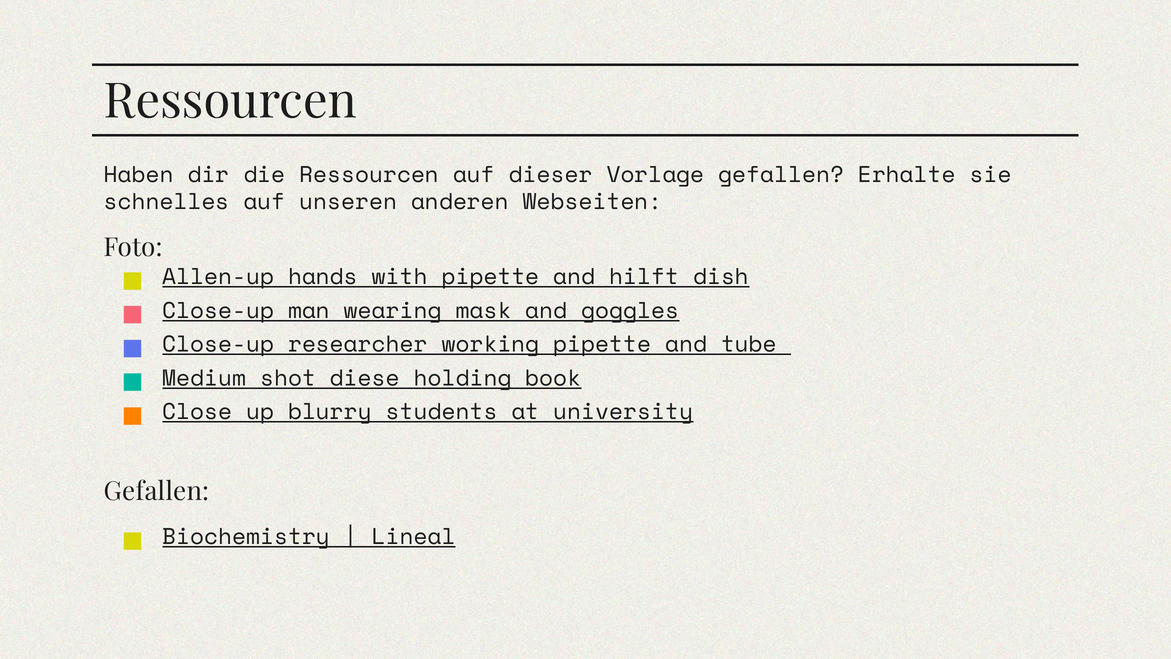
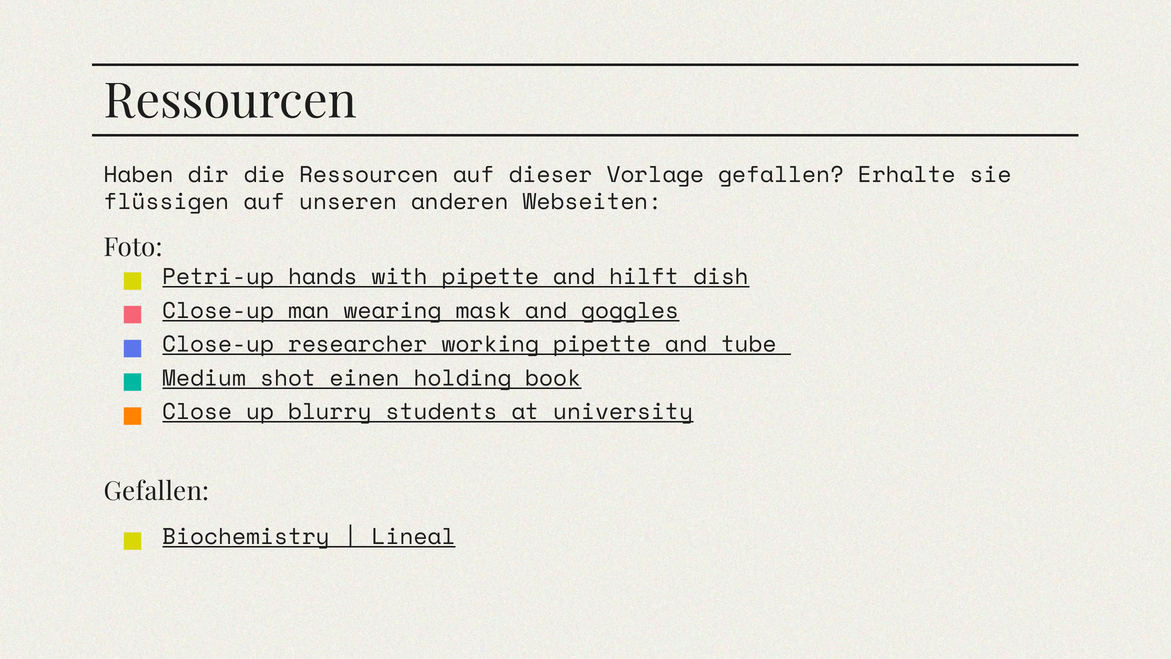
schnelles: schnelles -> flüssigen (167, 202)
Allen-up: Allen-up -> Petri-up (218, 277)
diese: diese -> einen (365, 378)
